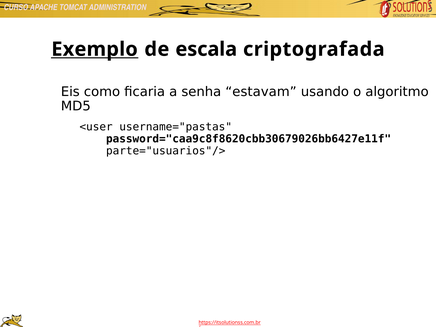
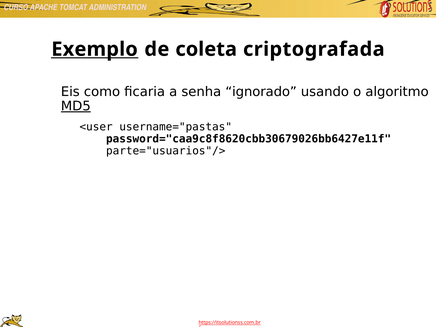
escala: escala -> coleta (206, 49)
estavam: estavam -> ignorado (261, 92)
MD5 underline: none -> present (76, 106)
